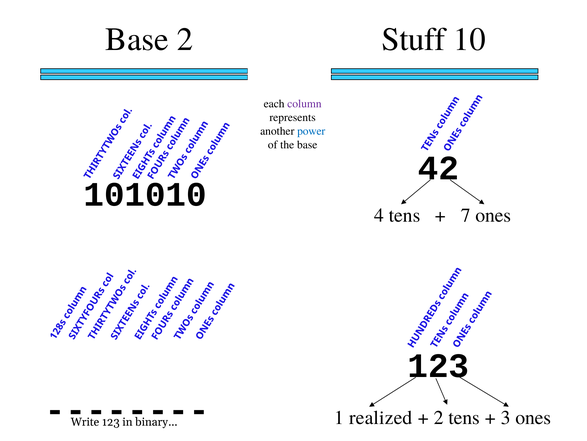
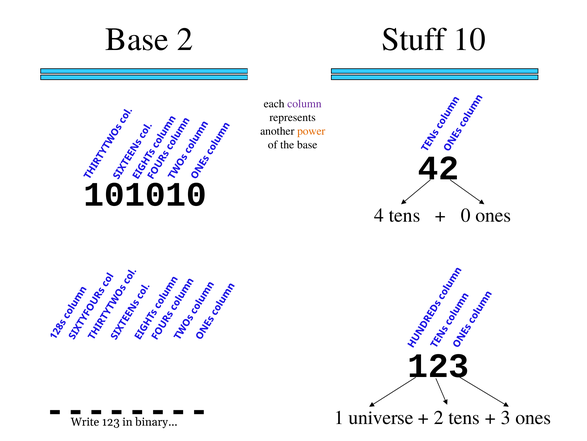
power colour: blue -> orange (311, 131)
7: 7 -> 0 (466, 215)
realized: realized -> universe (381, 417)
